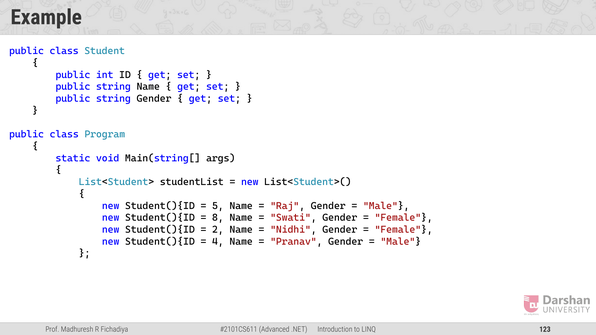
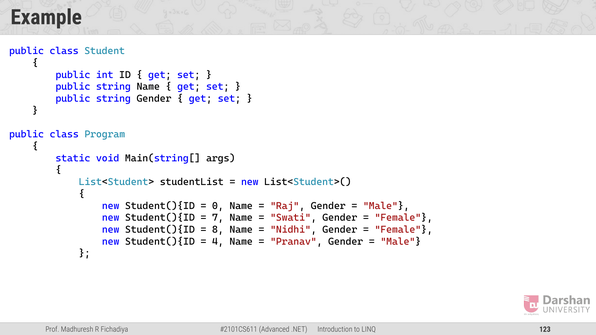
5: 5 -> 0 (218, 206)
8: 8 -> 7 (218, 218)
2: 2 -> 8 (218, 230)
